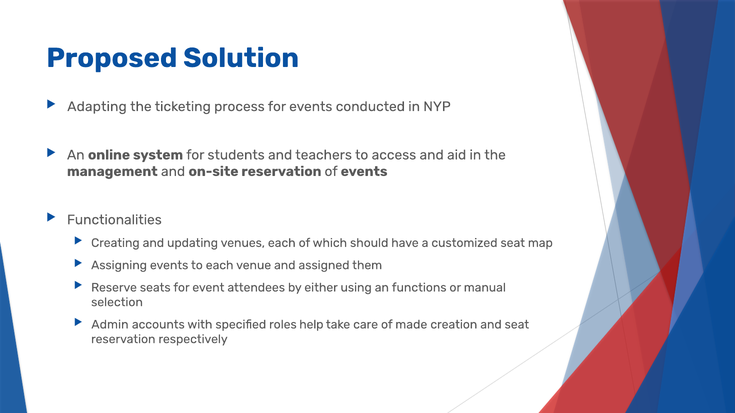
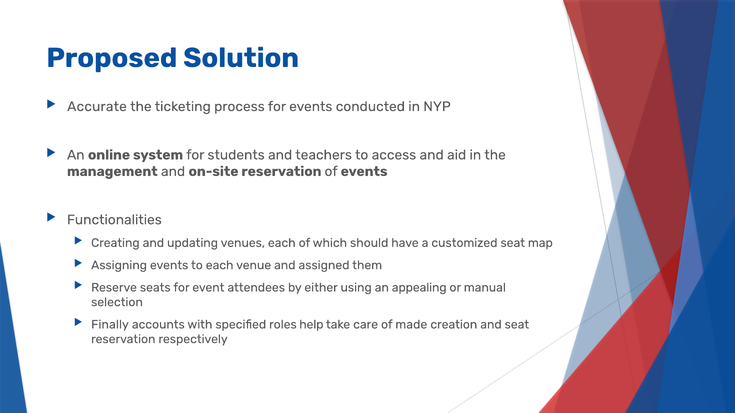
Adapting: Adapting -> Accurate (97, 107)
functions: functions -> appealing (419, 288)
Admin: Admin -> Finally (110, 325)
